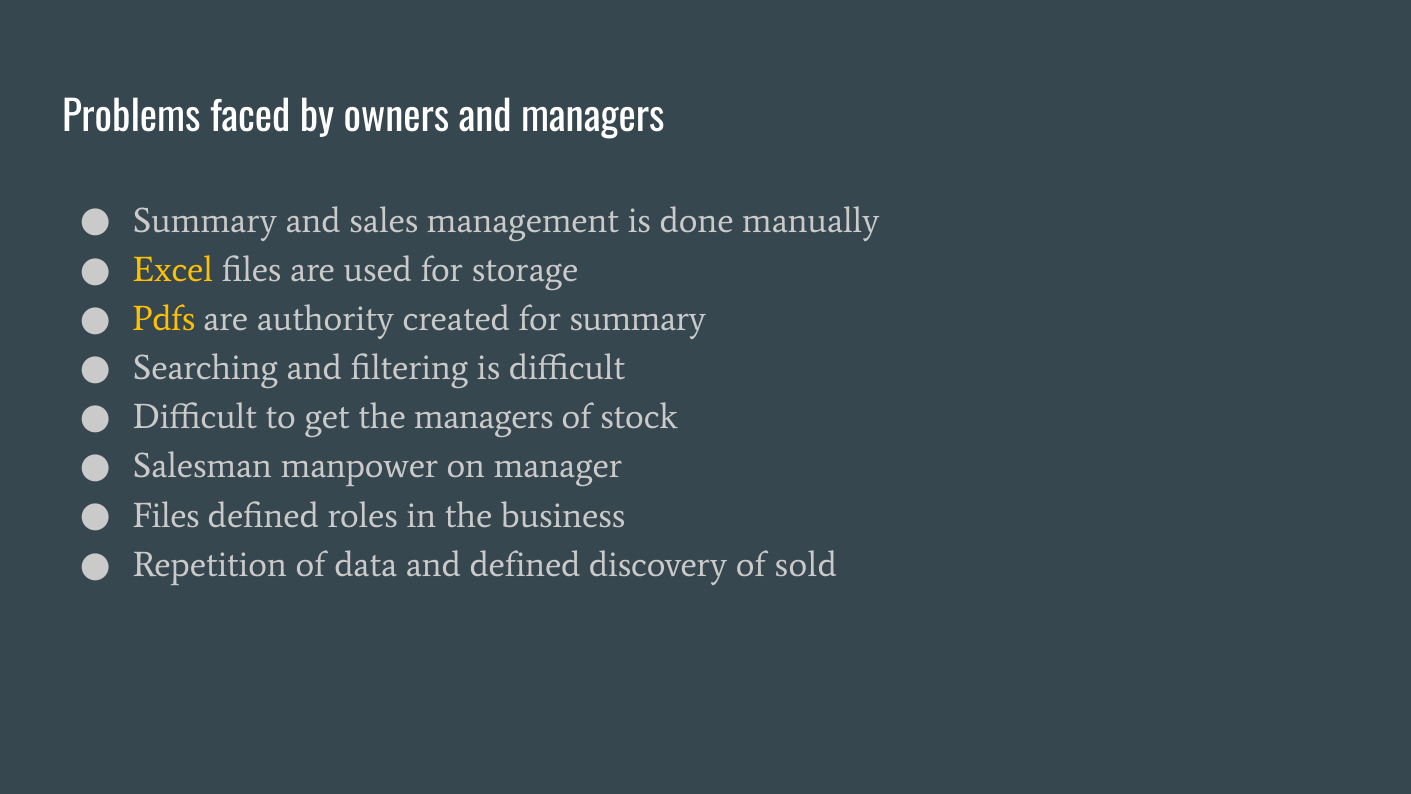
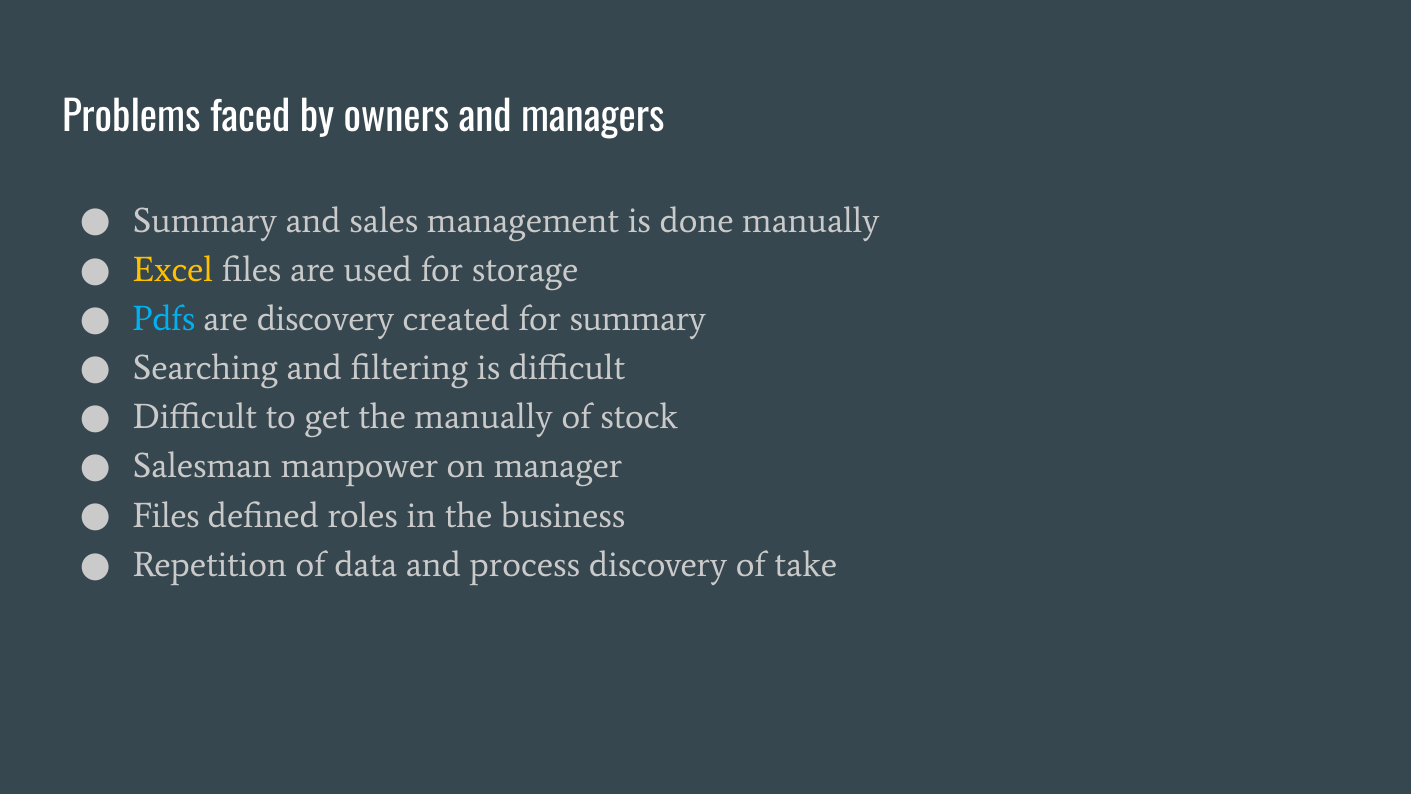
Pdfs colour: yellow -> light blue (164, 319)
are authority: authority -> discovery (326, 319)
the managers: managers -> manually (484, 417)
and defined: defined -> process (525, 564)
sold: sold -> take (806, 564)
